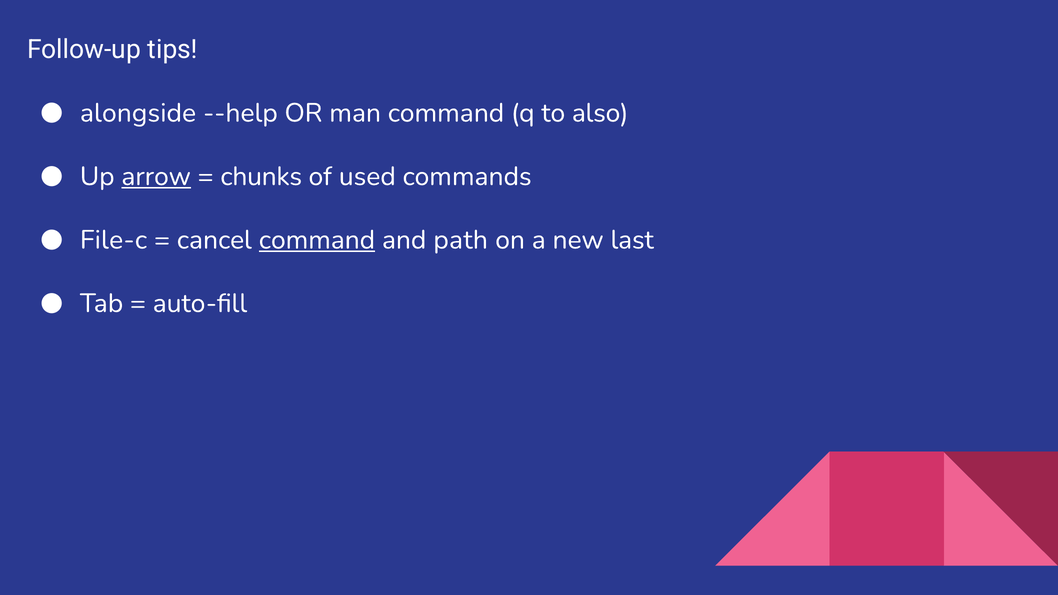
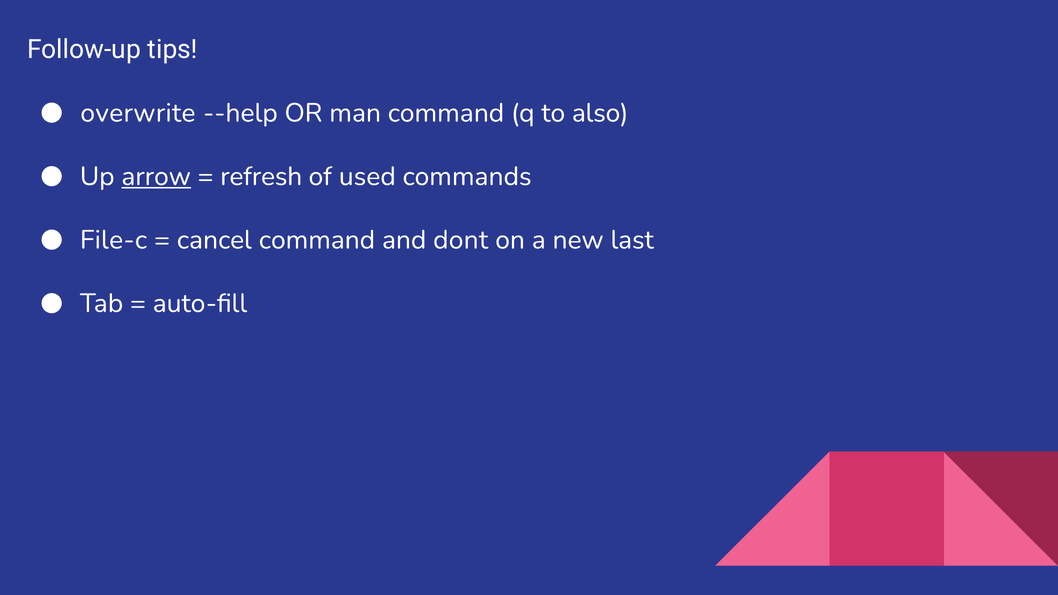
alongside: alongside -> overwrite (138, 113)
chunks: chunks -> refresh (261, 176)
command underline: present -> none (317, 240)
path: path -> dont (461, 240)
